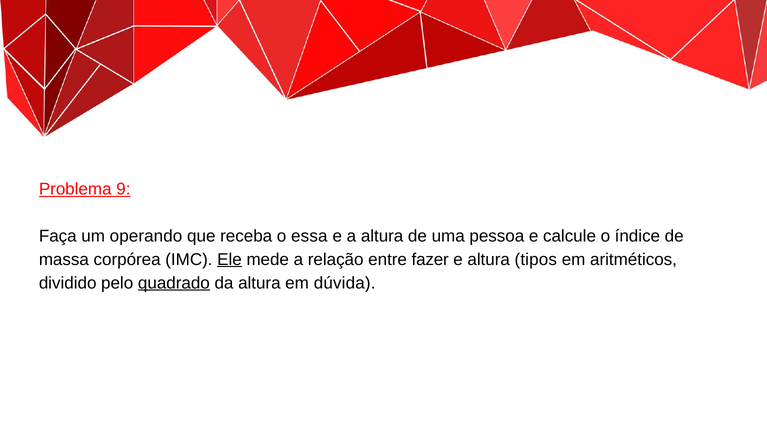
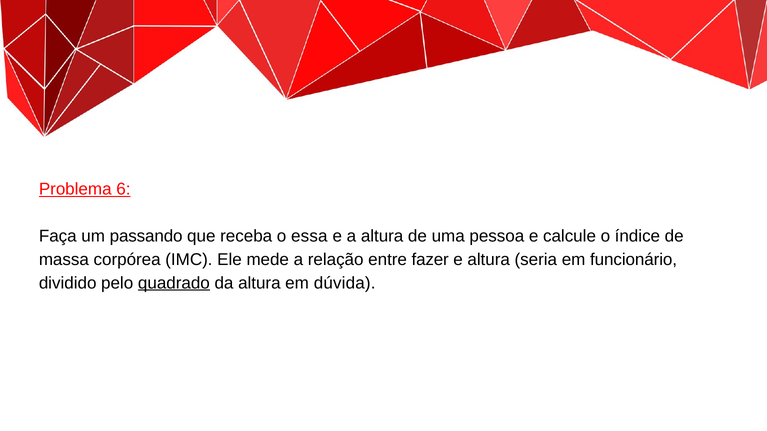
9: 9 -> 6 (123, 189)
operando: operando -> passando (146, 236)
Ele underline: present -> none (229, 260)
tipos: tipos -> seria (536, 260)
aritméticos: aritméticos -> funcionário (634, 260)
